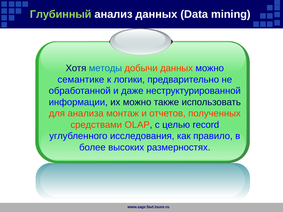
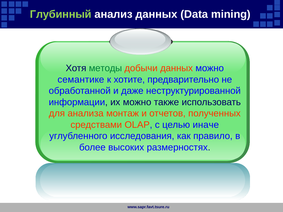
методы colour: blue -> green (105, 68)
логики: логики -> хотите (129, 80)
record: record -> иначе (206, 125)
